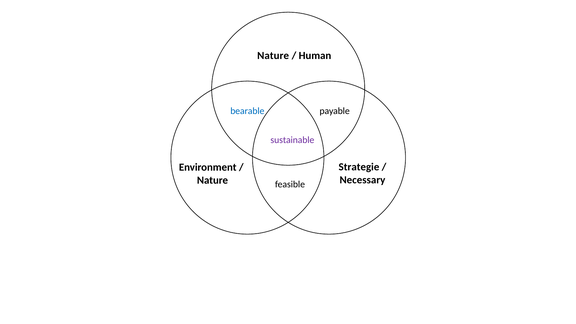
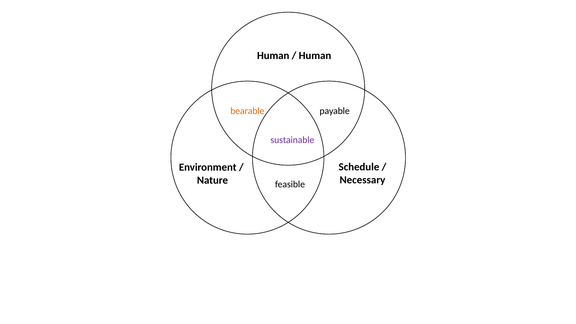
Nature: Nature -> Human (273, 55)
bearable colour: blue -> orange (247, 111)
Strategie: Strategie -> Schedule (359, 167)
